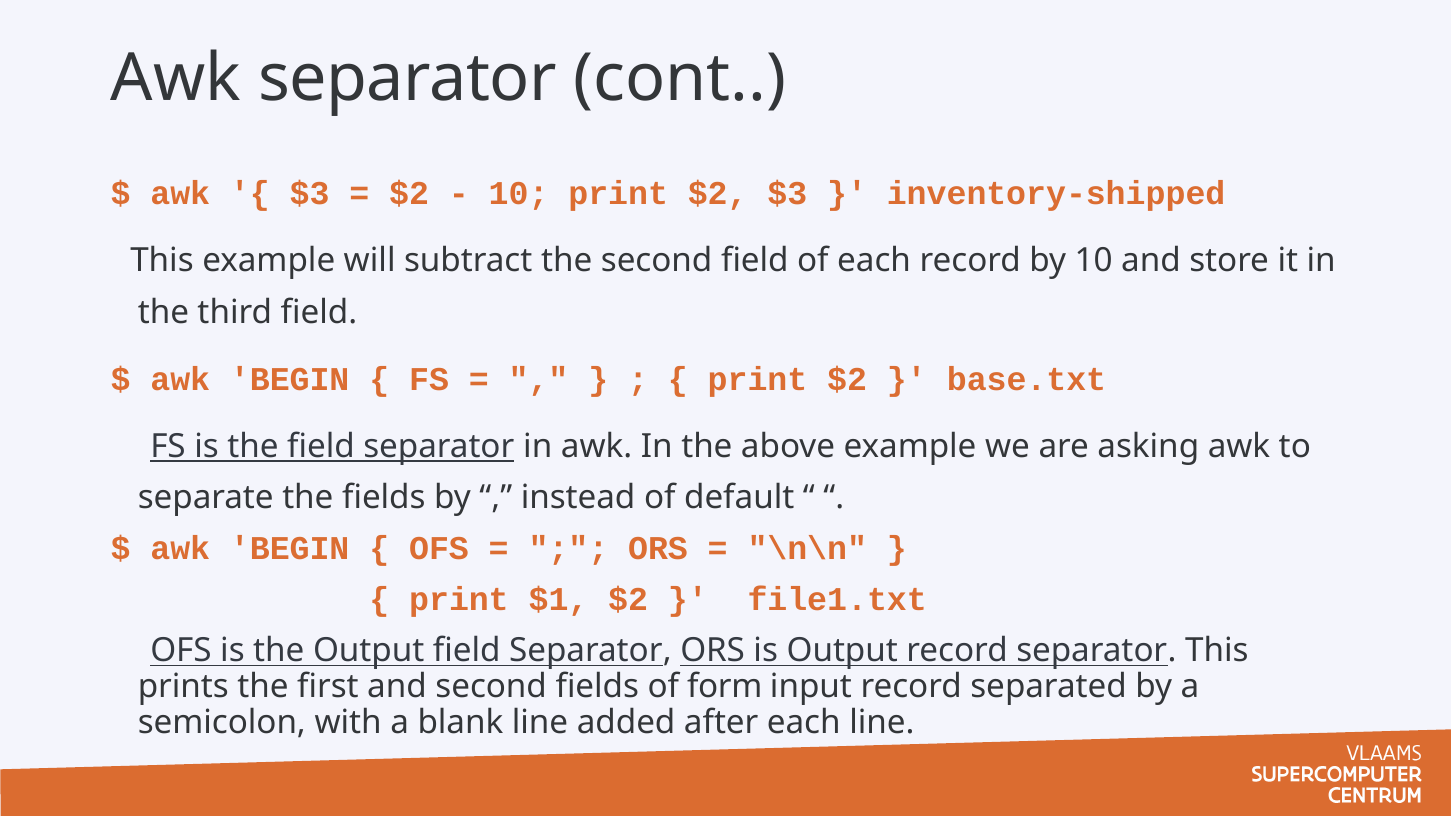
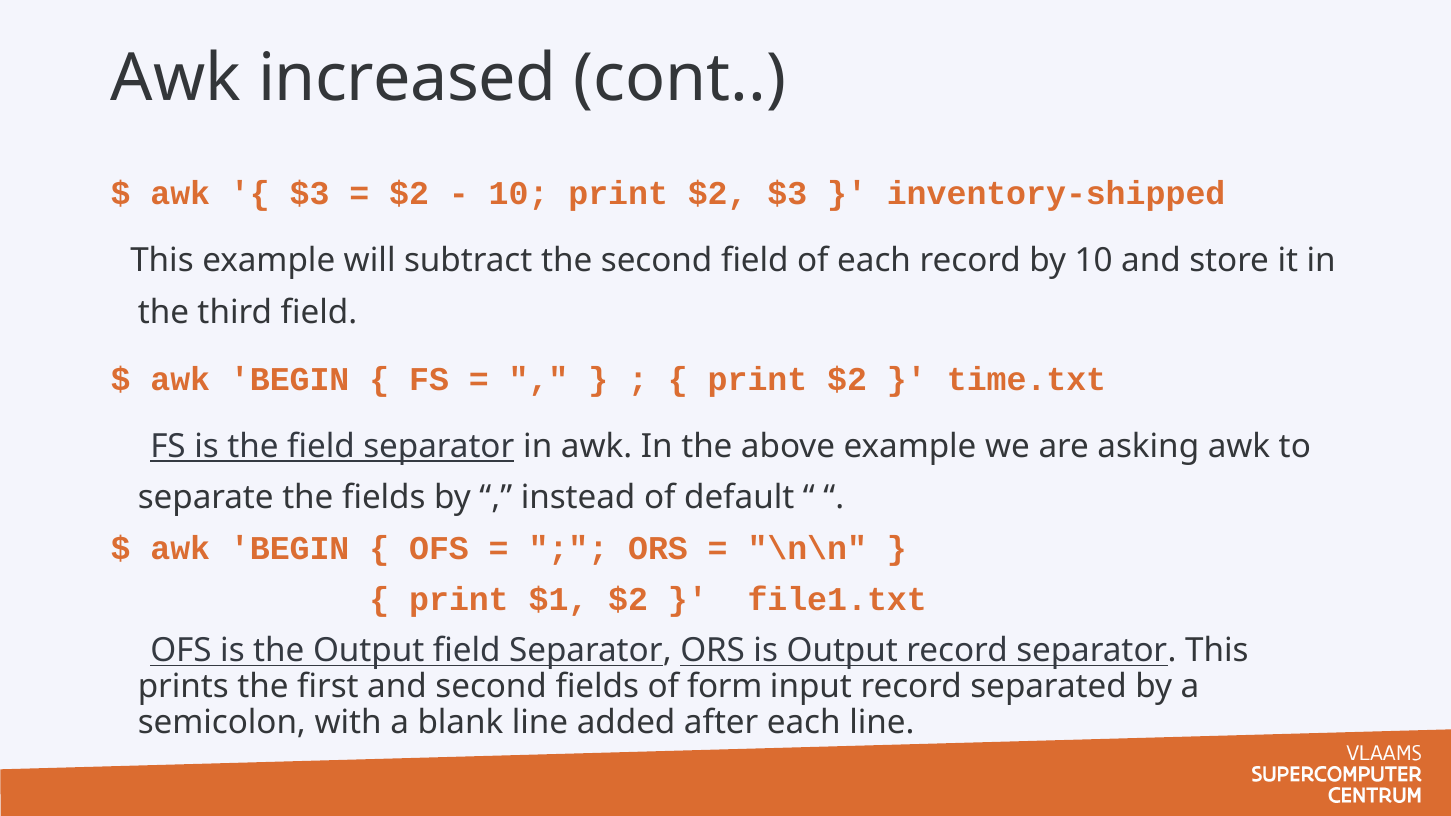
Awk separator: separator -> increased (407, 78)
base.txt: base.txt -> time.txt (1027, 379)
